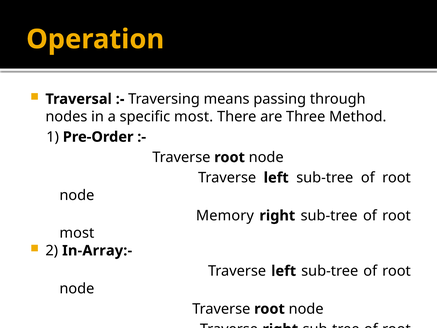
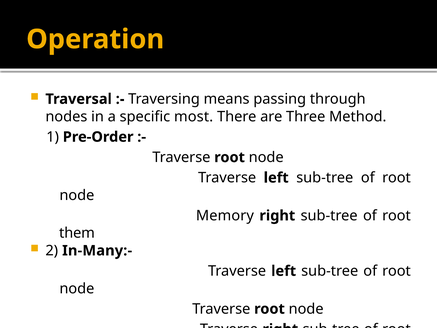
most: most -> them (77, 233)
In-Array:-: In-Array:- -> In-Many:- (97, 250)
